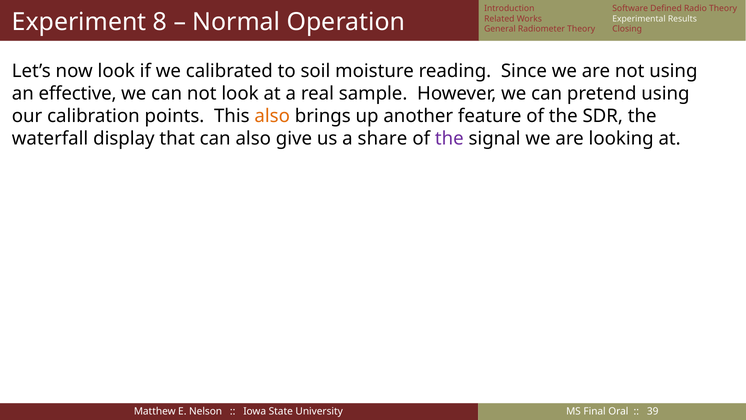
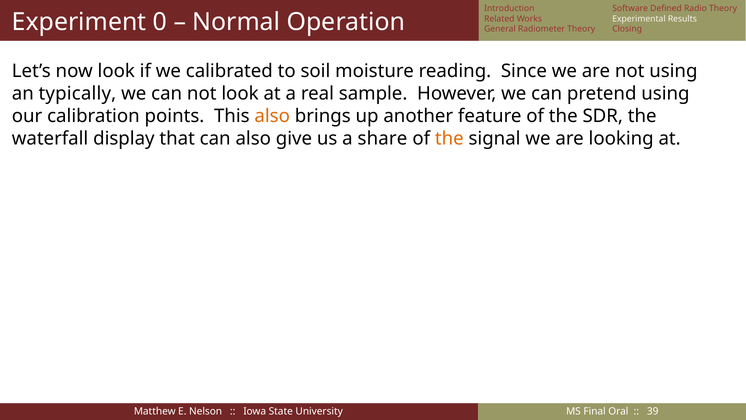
8: 8 -> 0 (160, 22)
effective: effective -> typically (77, 94)
the colour: purple -> orange (449, 138)
